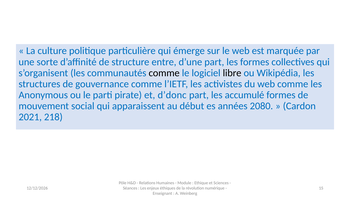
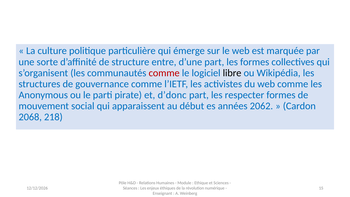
comme colour: black -> red (164, 73)
accumulé: accumulé -> respecter (244, 95)
2080: 2080 -> 2062 (261, 106)
2021: 2021 -> 2068 (30, 117)
